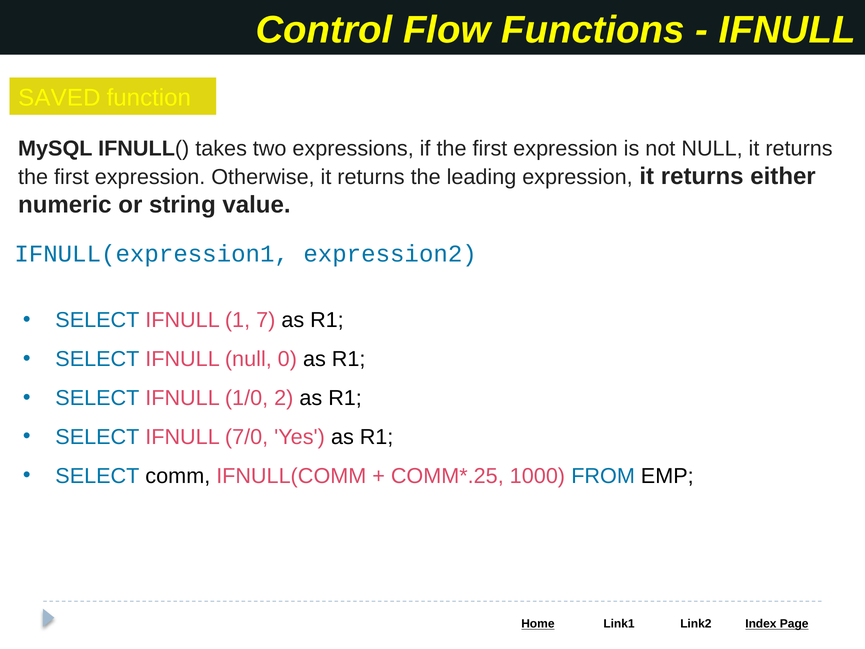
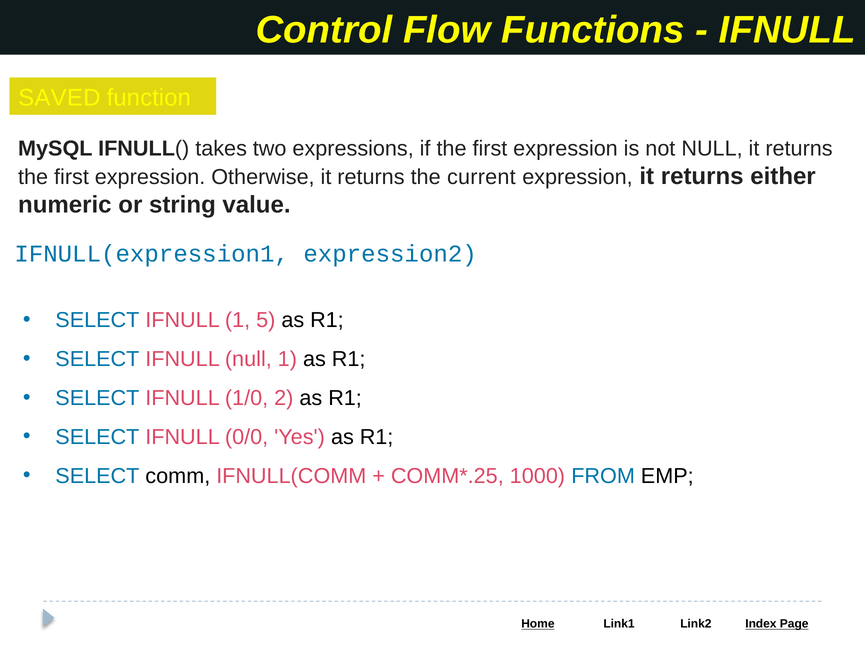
leading: leading -> current (481, 177)
7: 7 -> 5 (266, 320)
null 0: 0 -> 1 (287, 359)
7/0: 7/0 -> 0/0 (247, 437)
